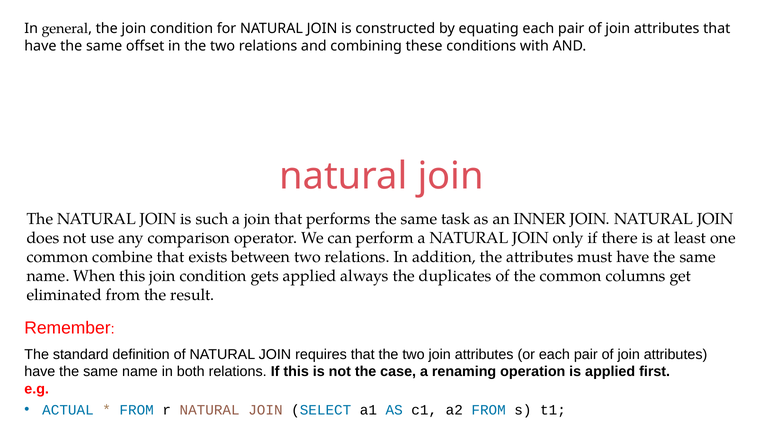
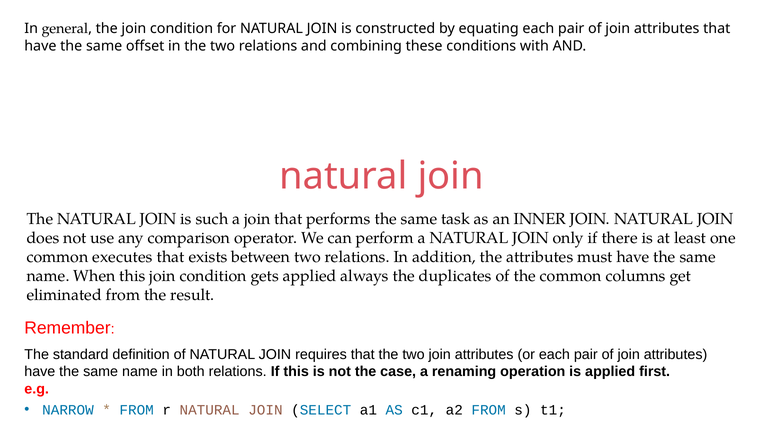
combine: combine -> executes (123, 257)
ACTUAL: ACTUAL -> NARROW (68, 410)
